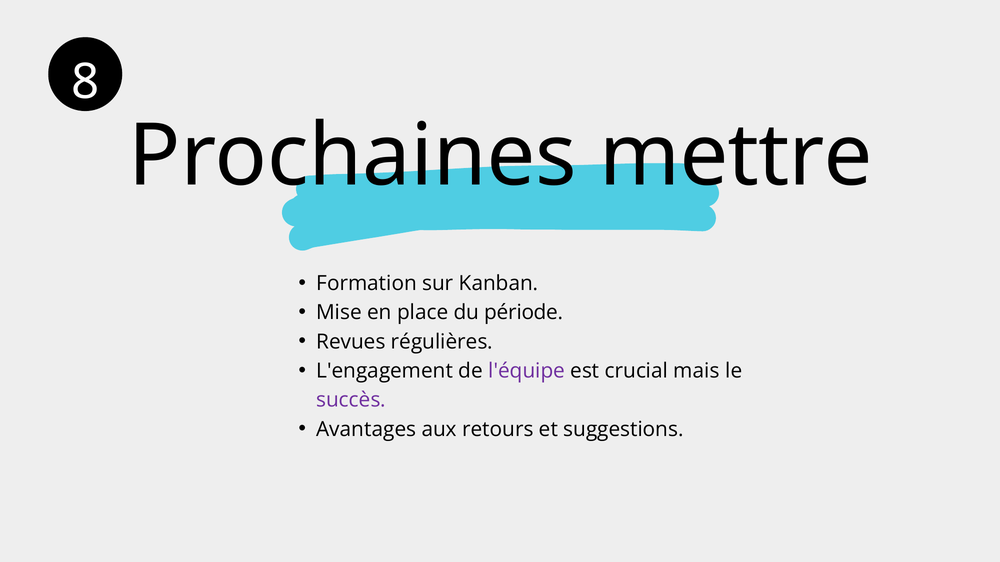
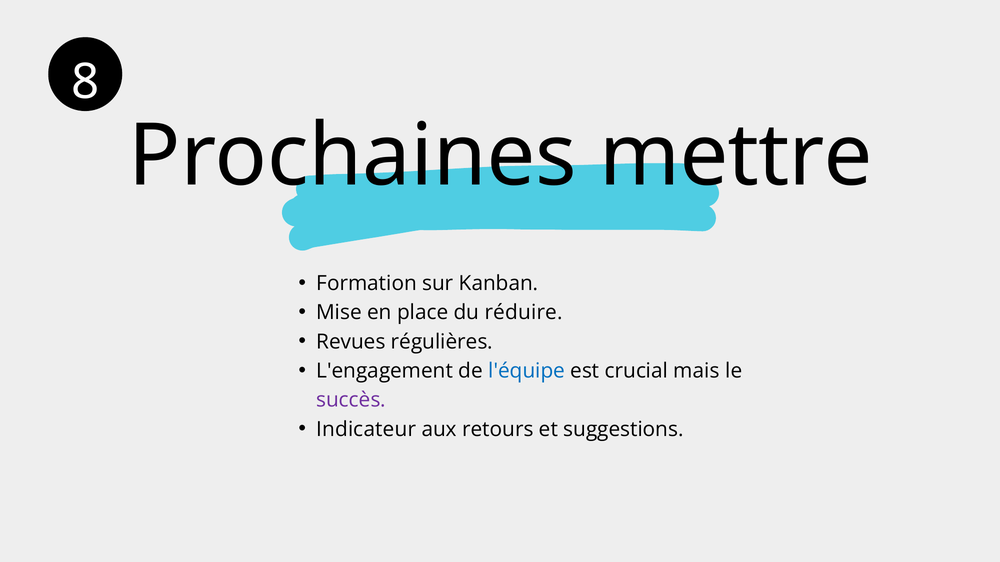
période: période -> réduire (524, 313)
l'équipe colour: purple -> blue (527, 371)
Avantages: Avantages -> Indicateur (366, 430)
